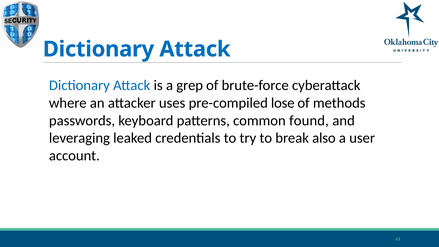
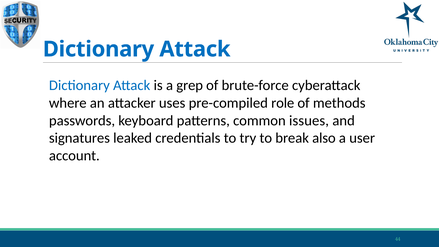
lose: lose -> role (283, 103)
found: found -> issues (309, 121)
leveraging: leveraging -> signatures (79, 138)
